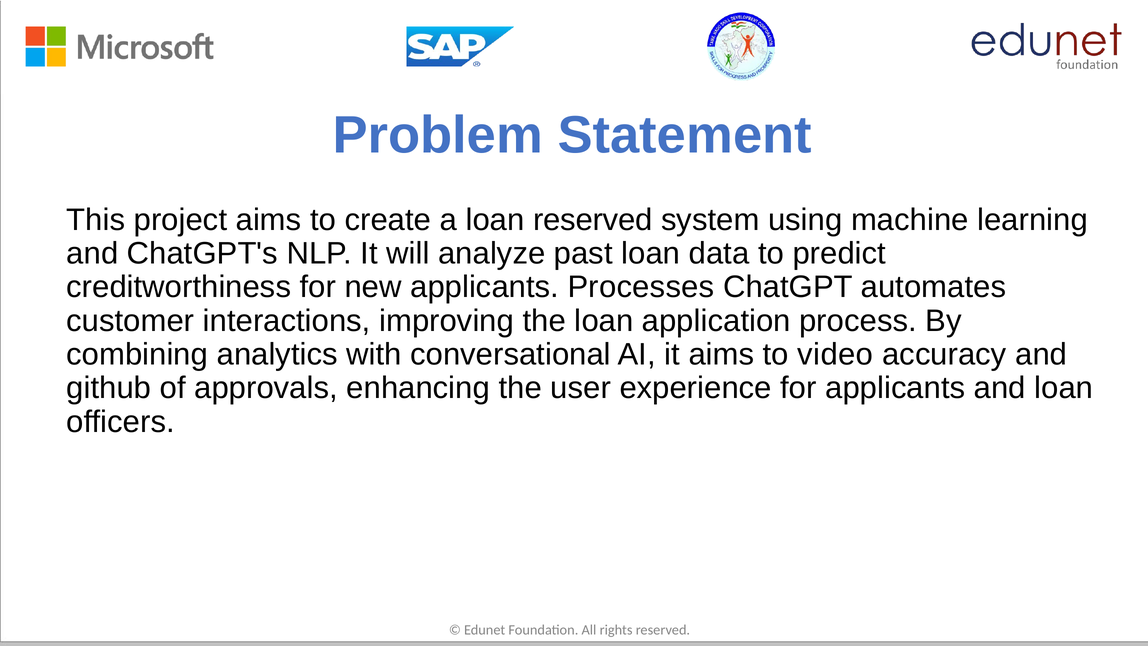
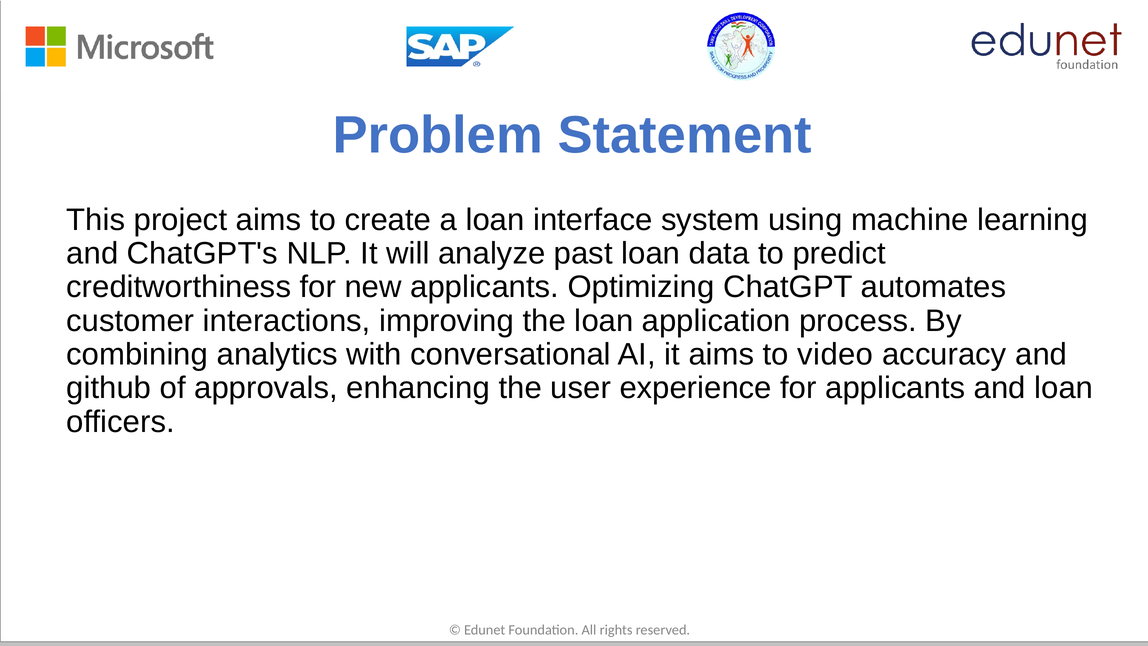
loan reserved: reserved -> interface (593, 220)
Processes: Processes -> Optimizing (641, 287)
